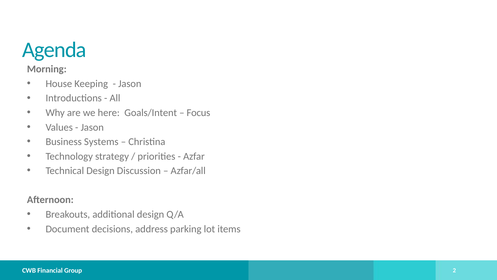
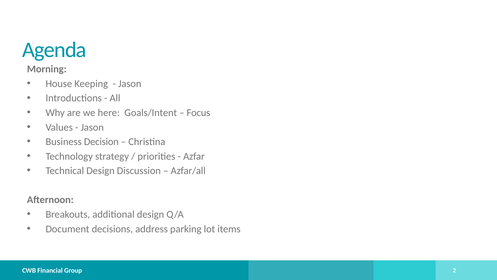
Systems: Systems -> Decision (101, 142)
